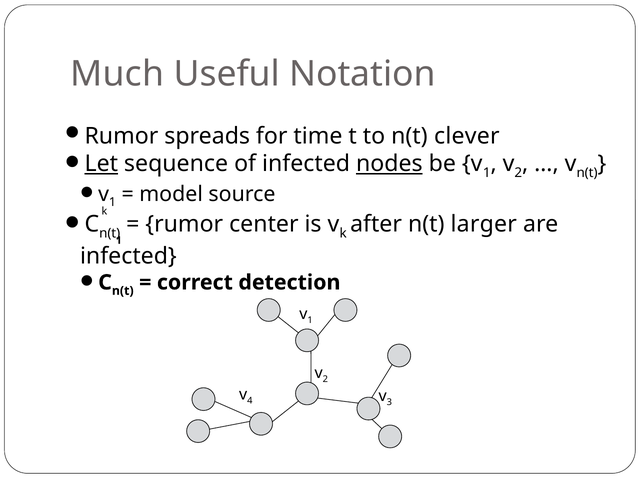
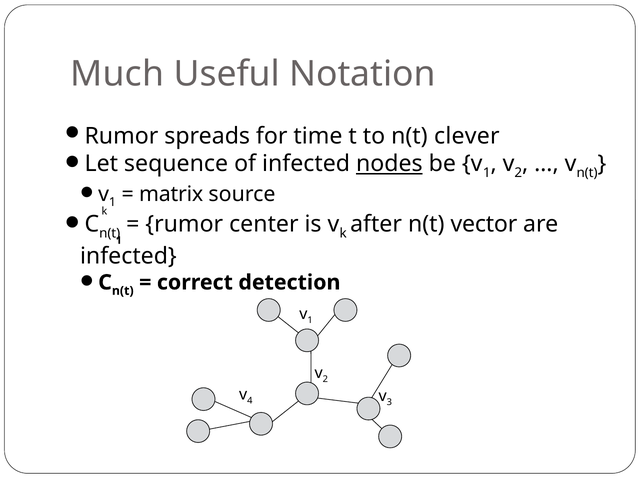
Let underline: present -> none (101, 164)
model: model -> matrix (171, 194)
larger: larger -> vector (484, 224)
